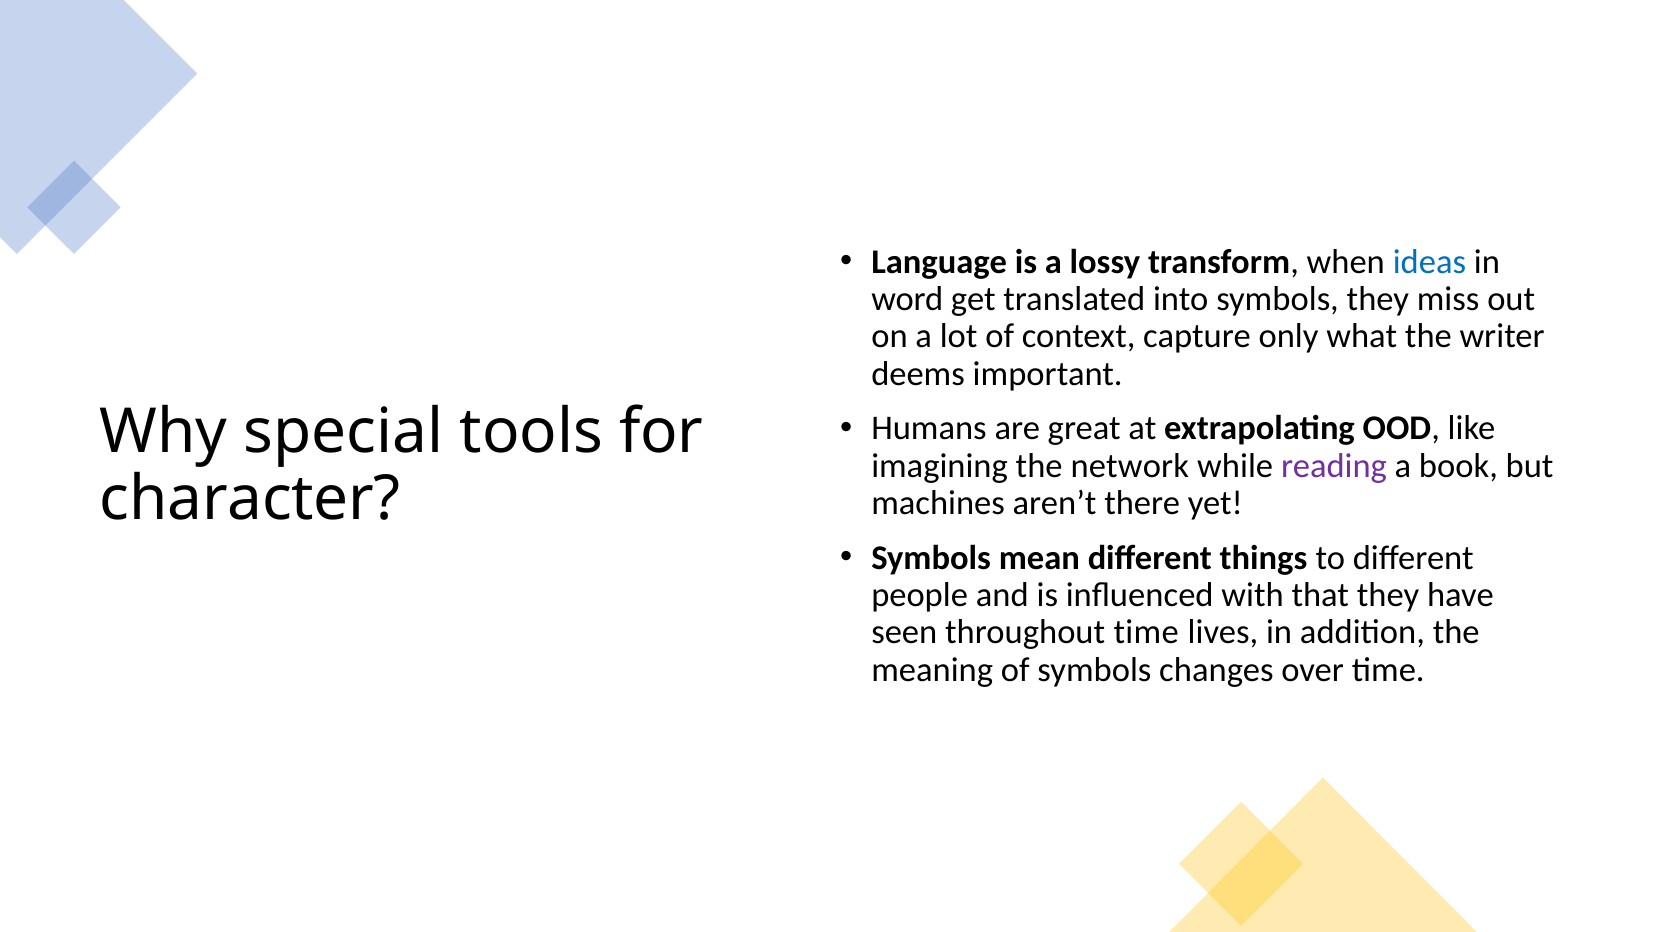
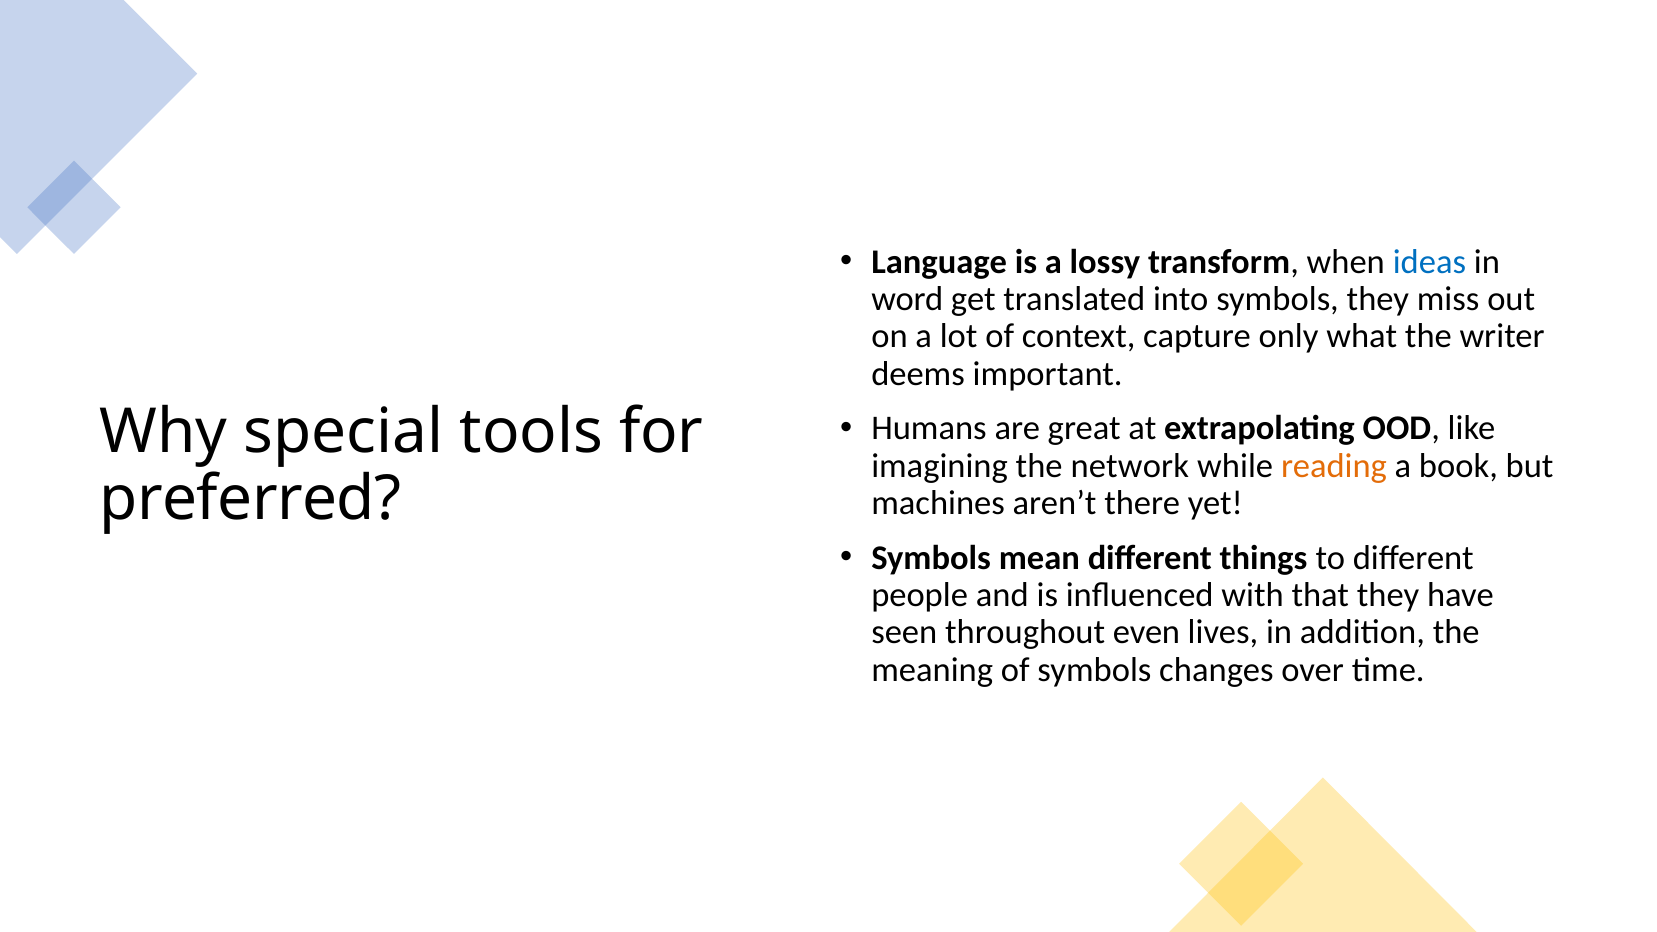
reading colour: purple -> orange (1334, 466)
character: character -> preferred (251, 499)
throughout time: time -> even (1146, 632)
